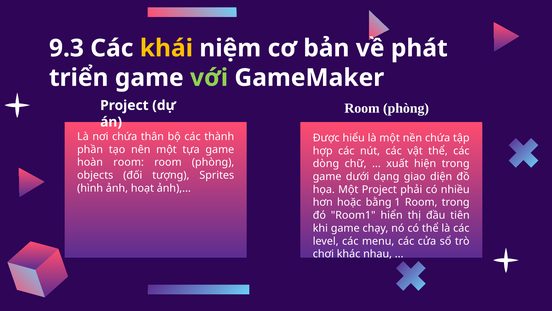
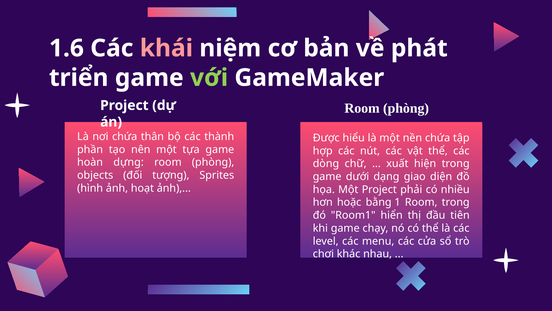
9.3: 9.3 -> 1.6 (66, 48)
khái colour: yellow -> pink (166, 48)
hoàn room: room -> dựng (129, 162)
